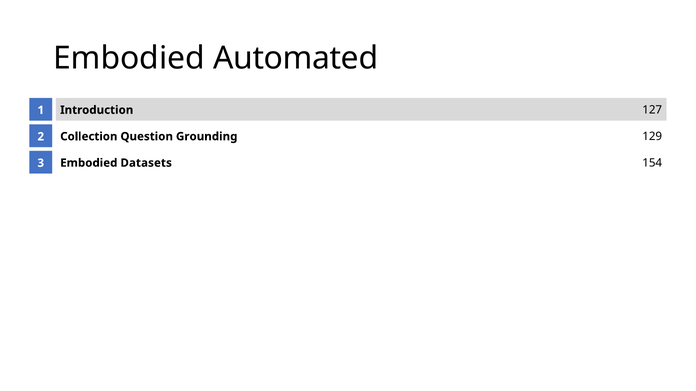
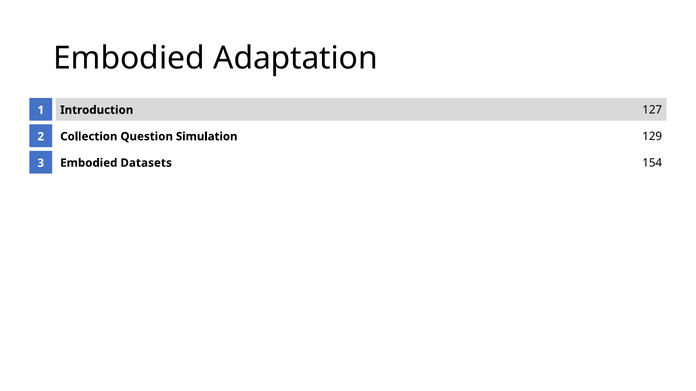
Automated: Automated -> Adaptation (296, 58)
Grounding: Grounding -> Simulation (207, 137)
